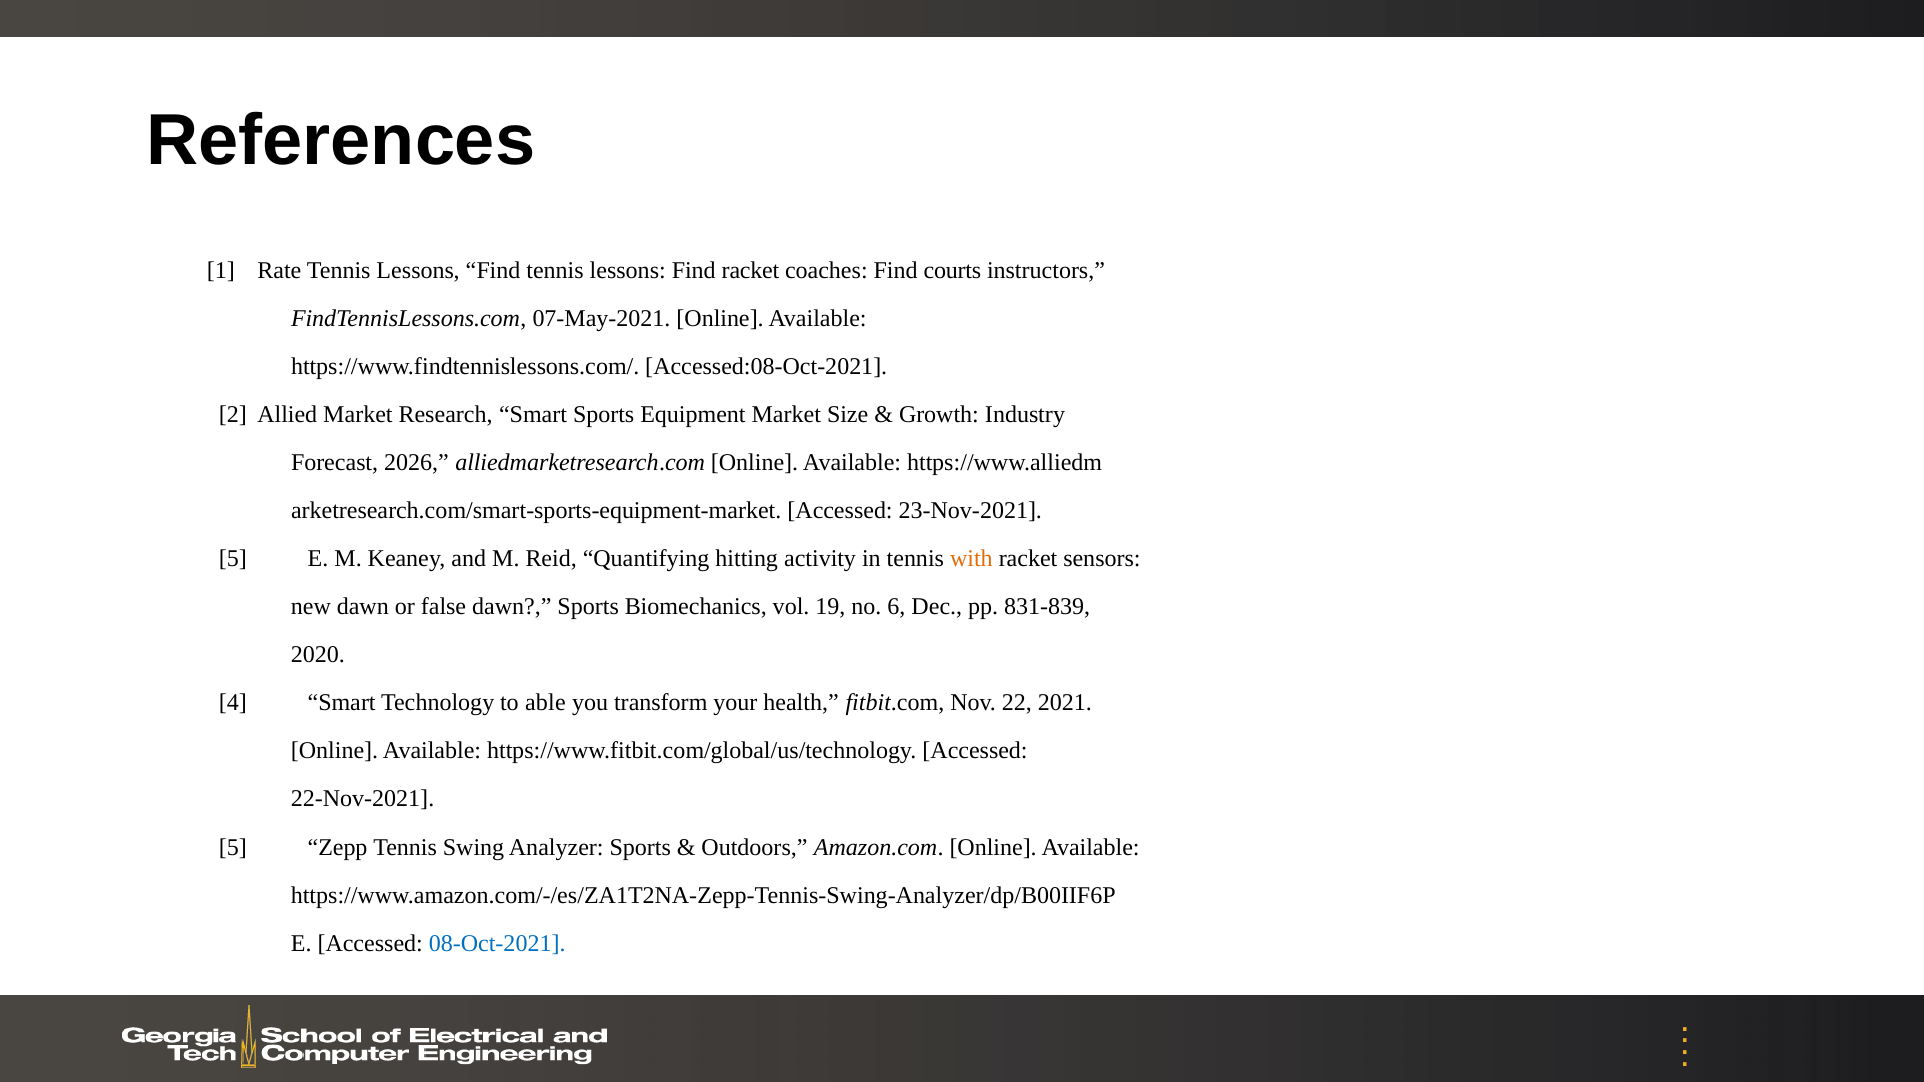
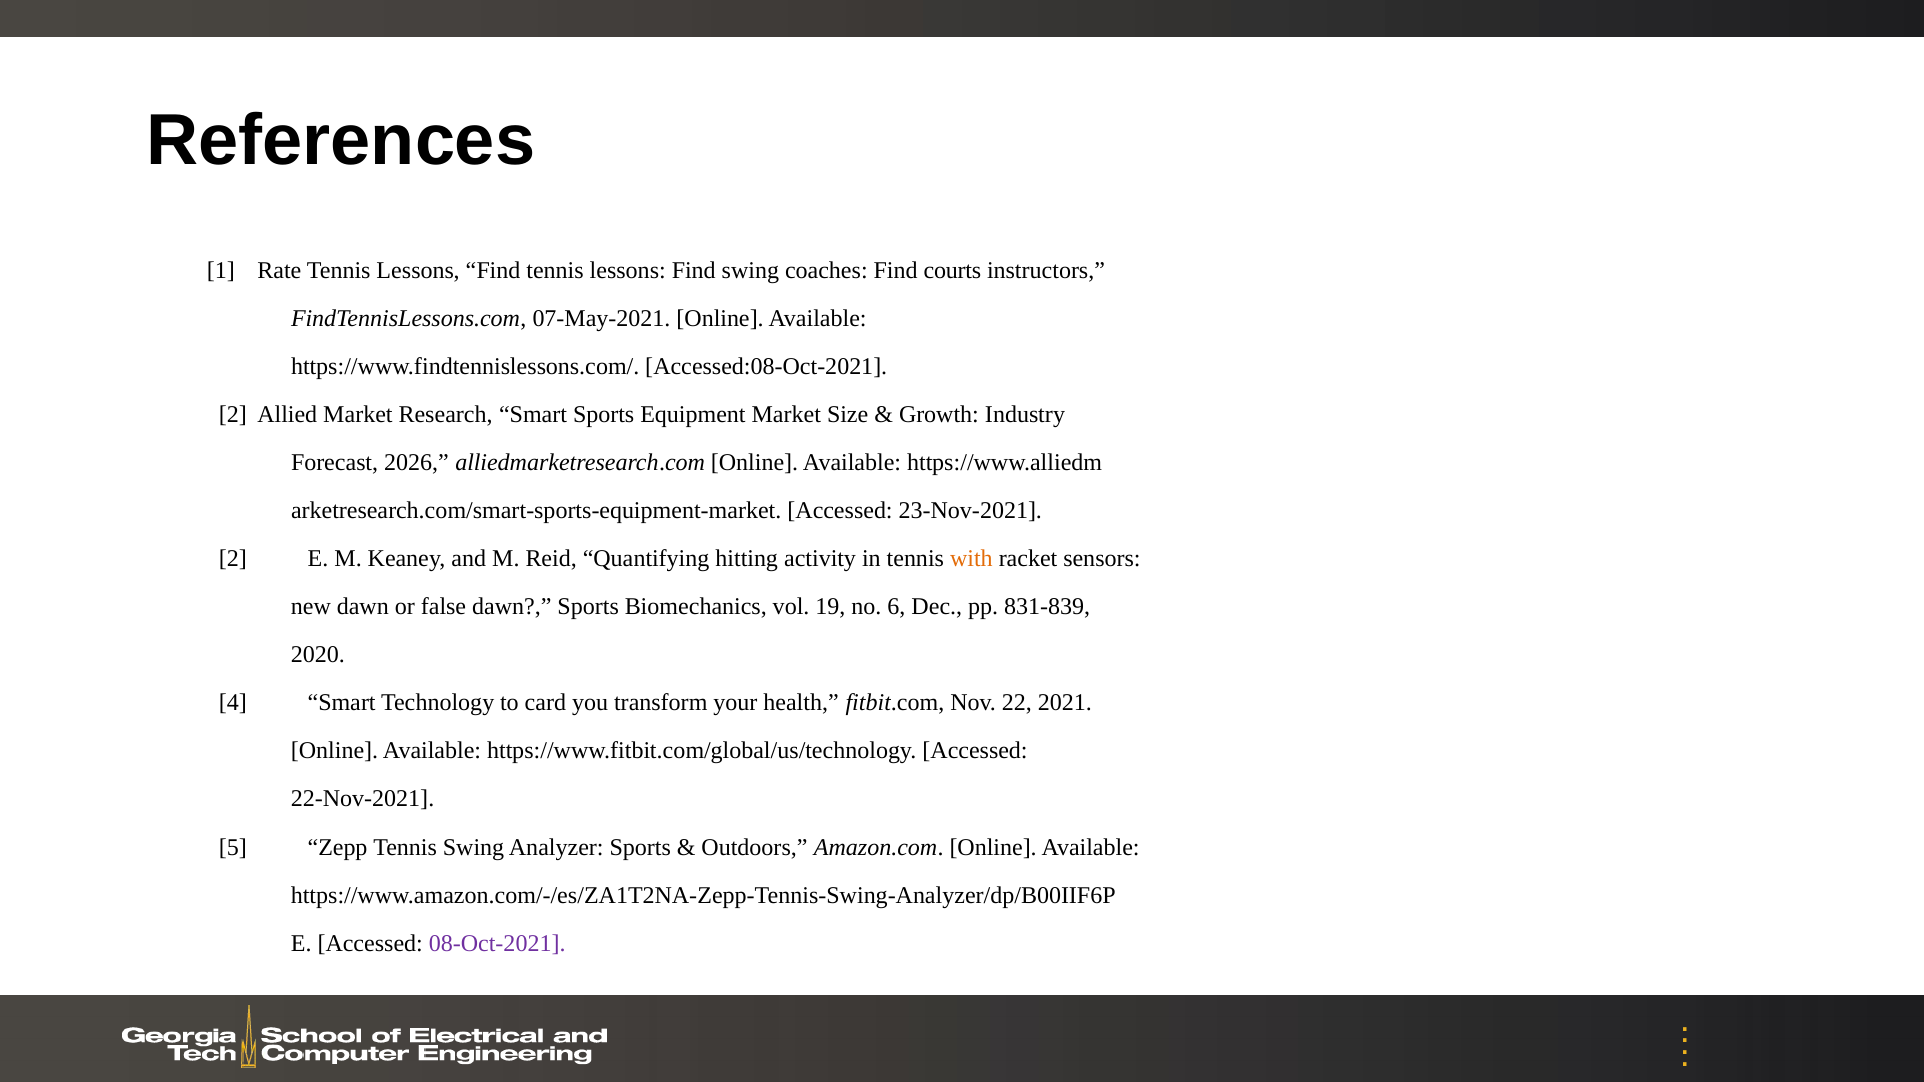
Find racket: racket -> swing (750, 271)
5: 5 -> 2 (233, 559)
able: able -> card (545, 703)
08-Oct-2021 colour: blue -> purple (497, 943)
